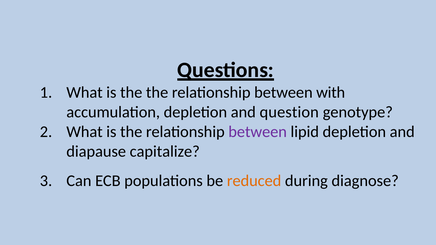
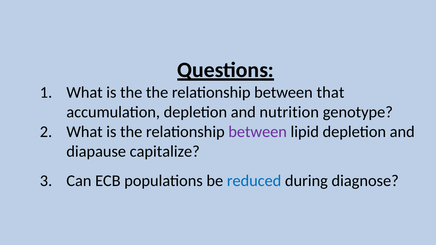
with: with -> that (331, 93)
question: question -> nutrition (289, 112)
reduced colour: orange -> blue (254, 181)
